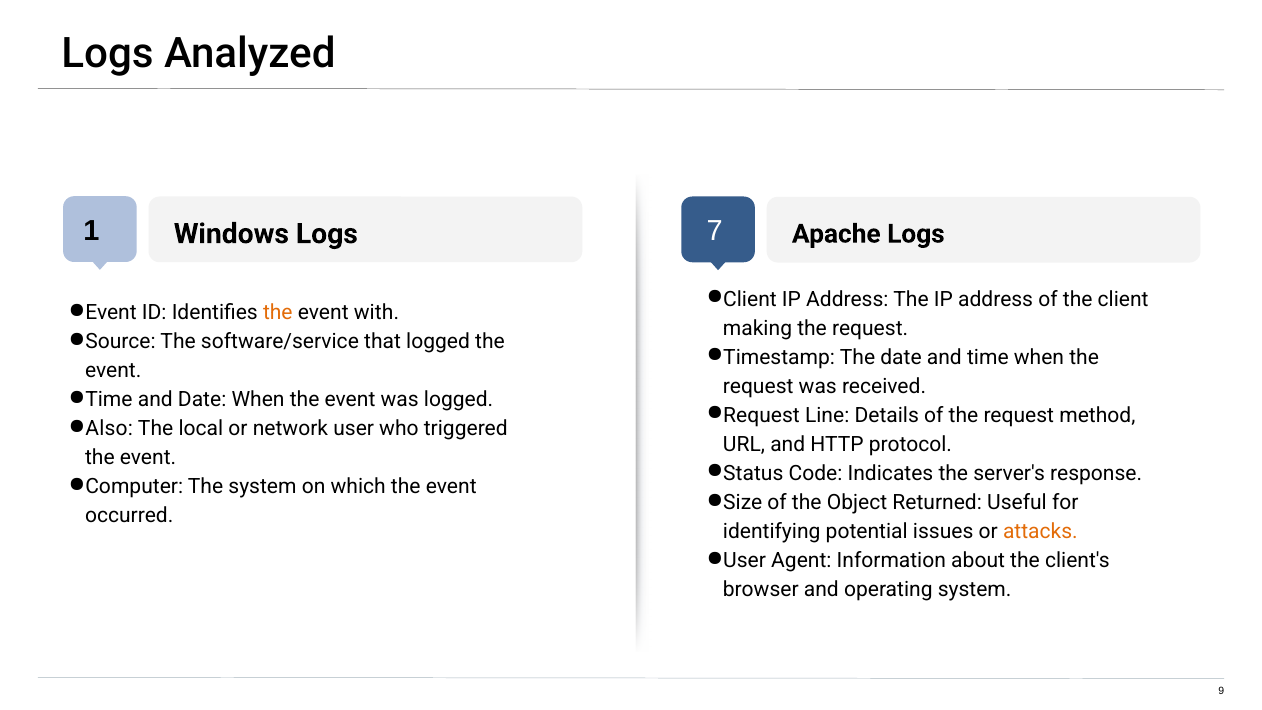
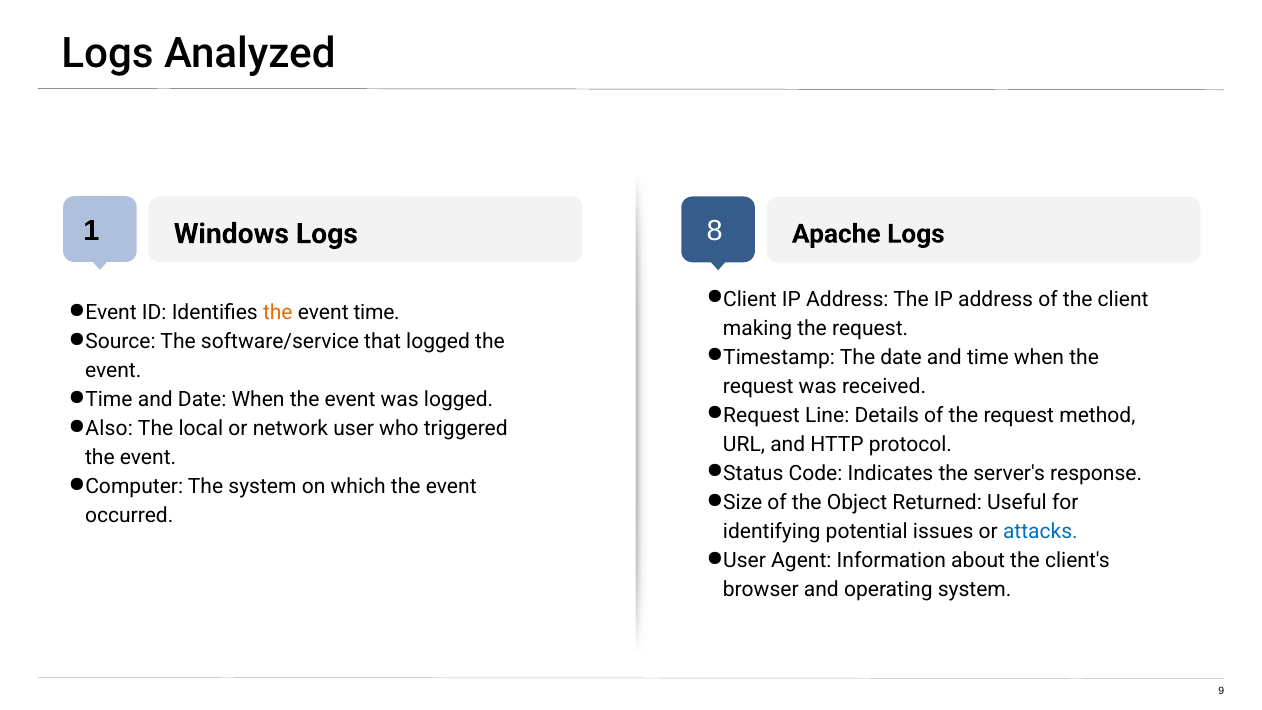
7: 7 -> 8 (715, 231)
event with: with -> time (377, 313)
attacks colour: orange -> blue (1040, 532)
